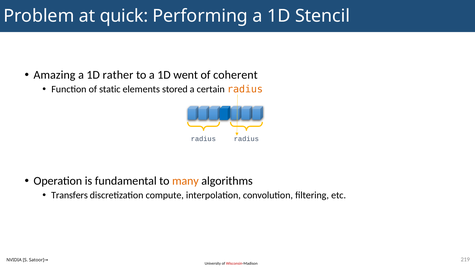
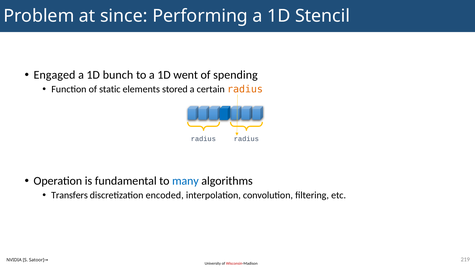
quick: quick -> since (124, 16)
Amazing: Amazing -> Engaged (54, 75)
rather: rather -> bunch (118, 75)
coherent: coherent -> spending (235, 75)
many colour: orange -> blue (185, 181)
compute: compute -> encoded (165, 195)
